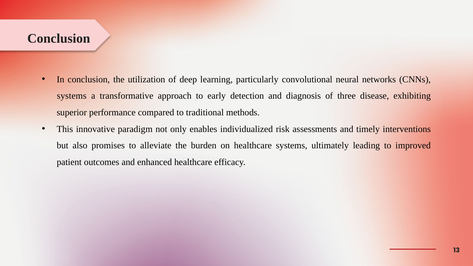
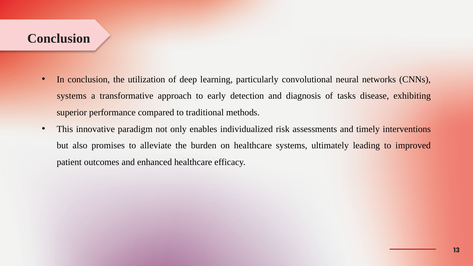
three: three -> tasks (347, 96)
